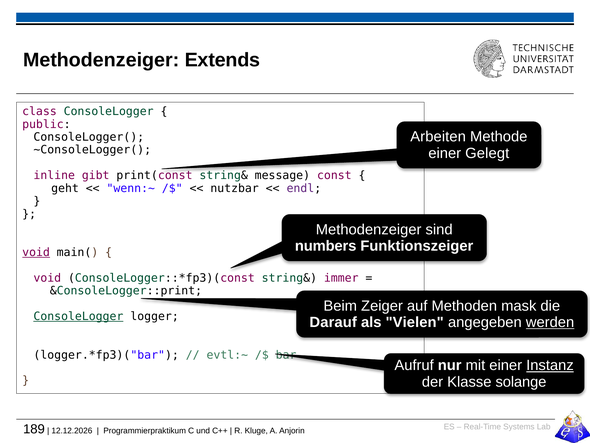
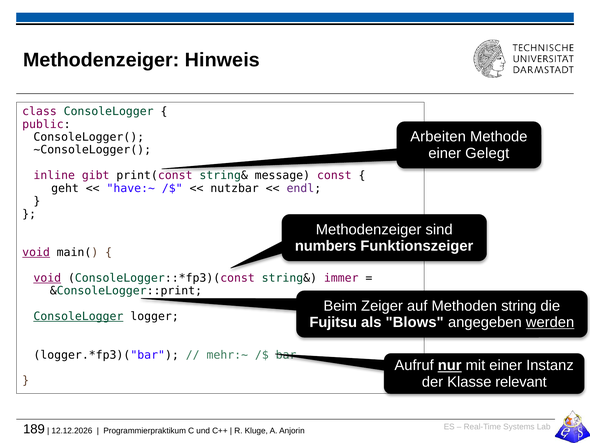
Extends: Extends -> Hinweis (222, 60)
wenn:~: wenn:~ -> have:~ (131, 188)
void underline: none -> present (47, 278)
mask: mask -> string (519, 306)
Darauf: Darauf -> Fujitsu (333, 322)
Vielen: Vielen -> Blows (415, 322)
evtl:~: evtl:~ -> mehr:~ (227, 354)
nur underline: none -> present (450, 365)
Instanz underline: present -> none (550, 365)
solange: solange -> relevant (521, 381)
